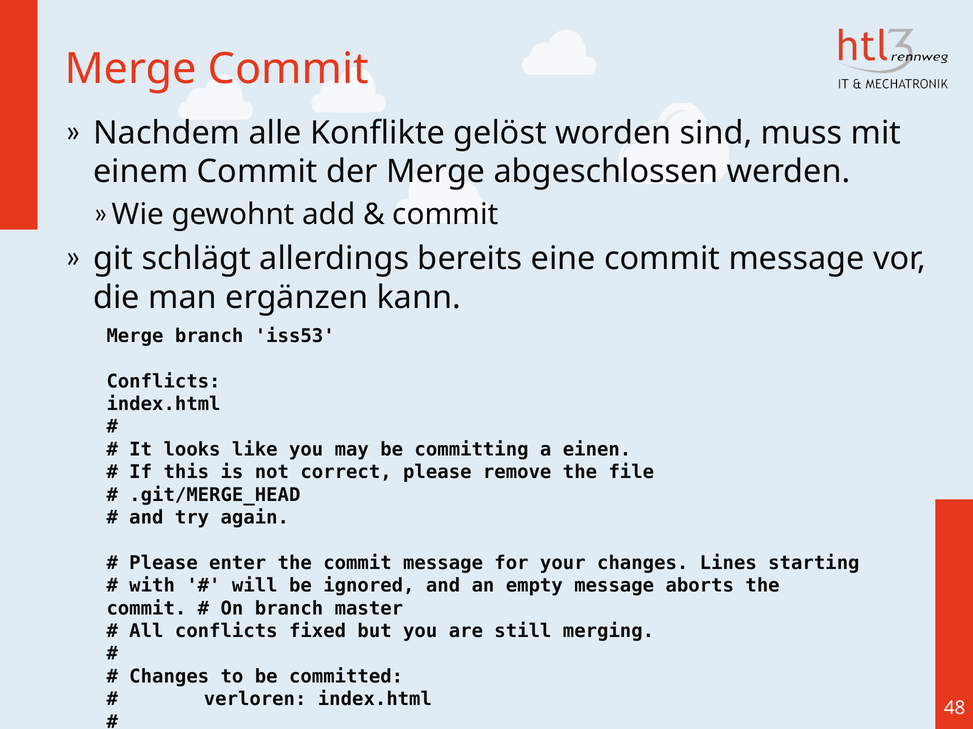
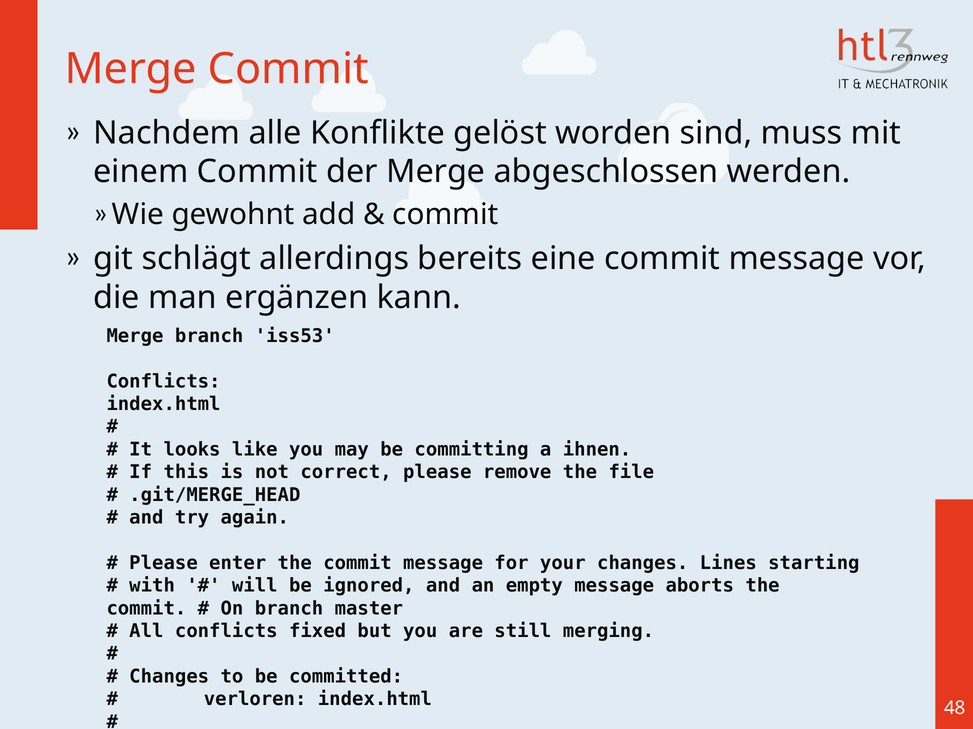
einen: einen -> ihnen (597, 450)
